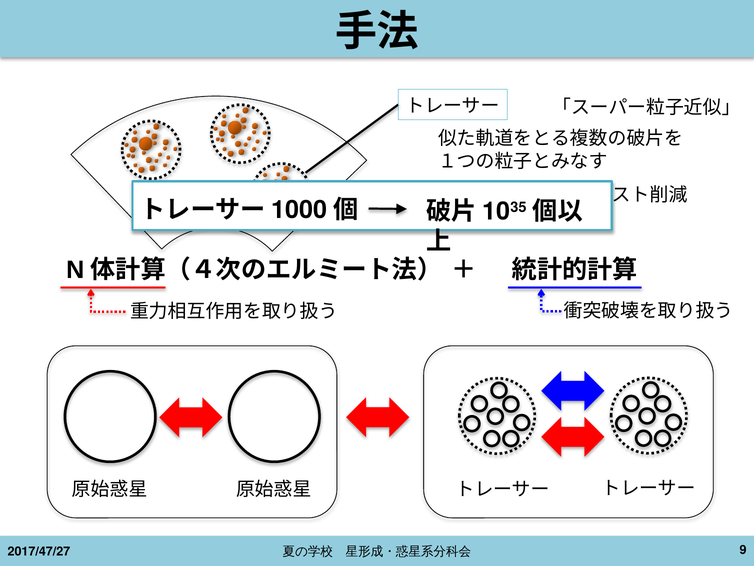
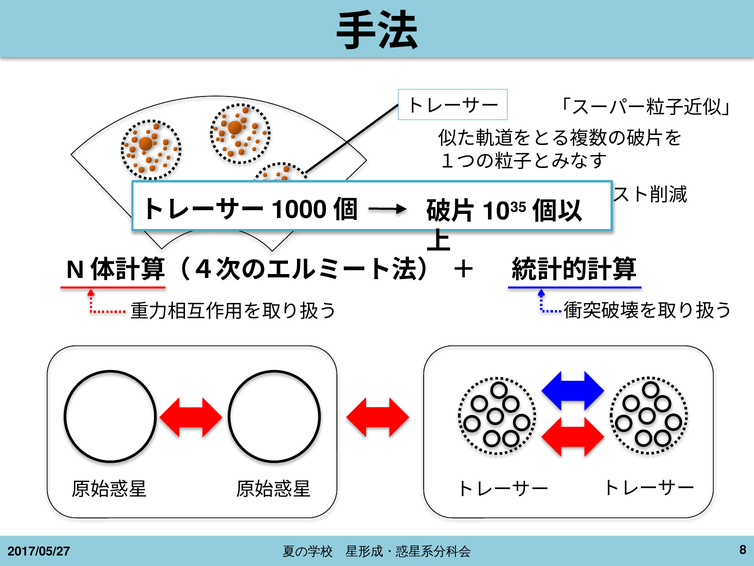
9: 9 -> 8 (743, 550)
2017/47/27: 2017/47/27 -> 2017/05/27 (39, 551)
